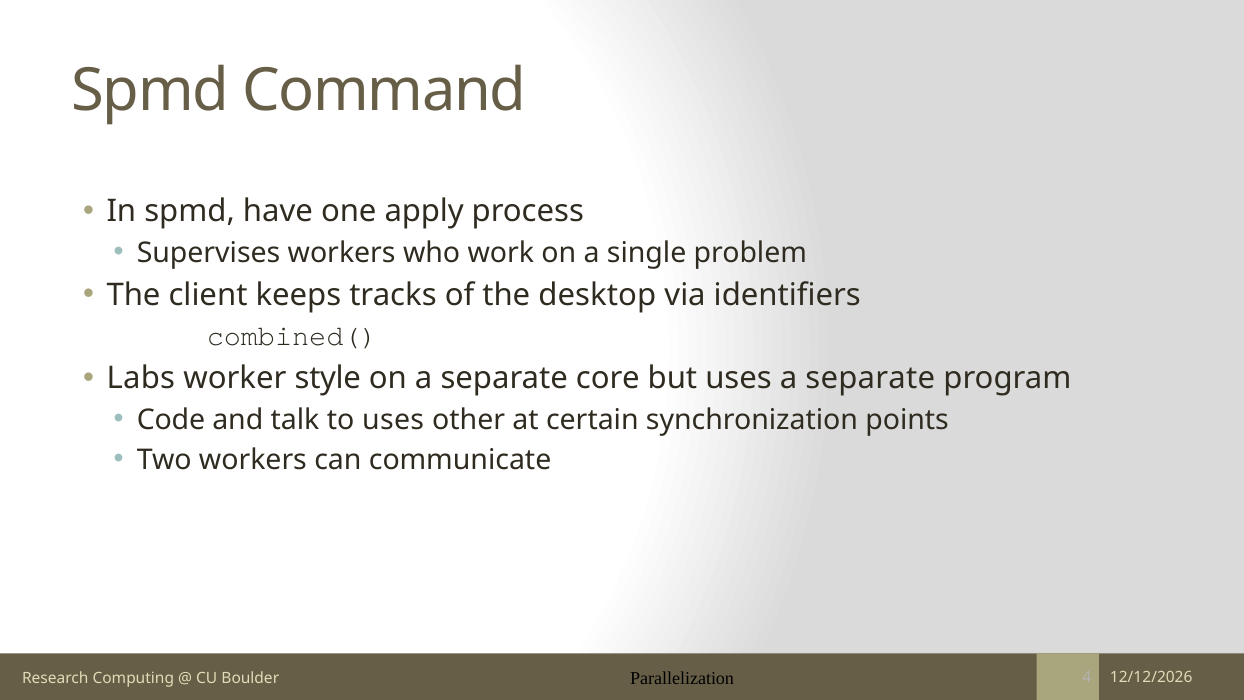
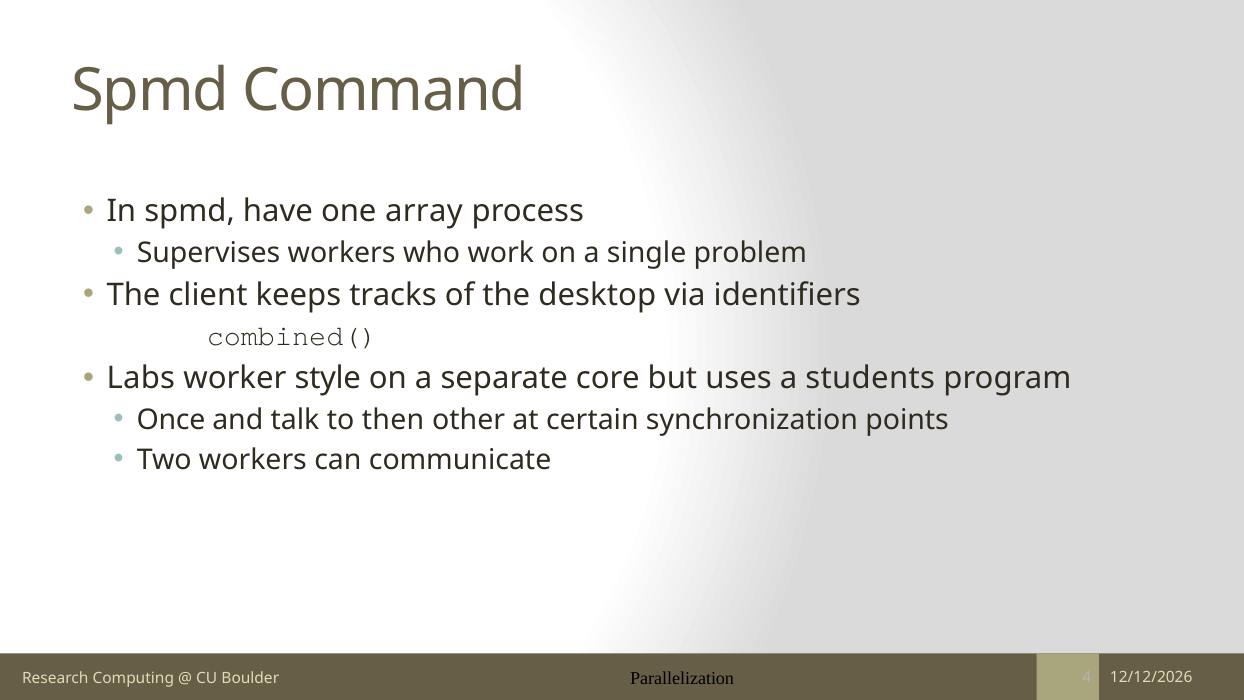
apply: apply -> array (424, 212)
uses a separate: separate -> students (870, 378)
Code: Code -> Once (171, 420)
to uses: uses -> then (393, 420)
